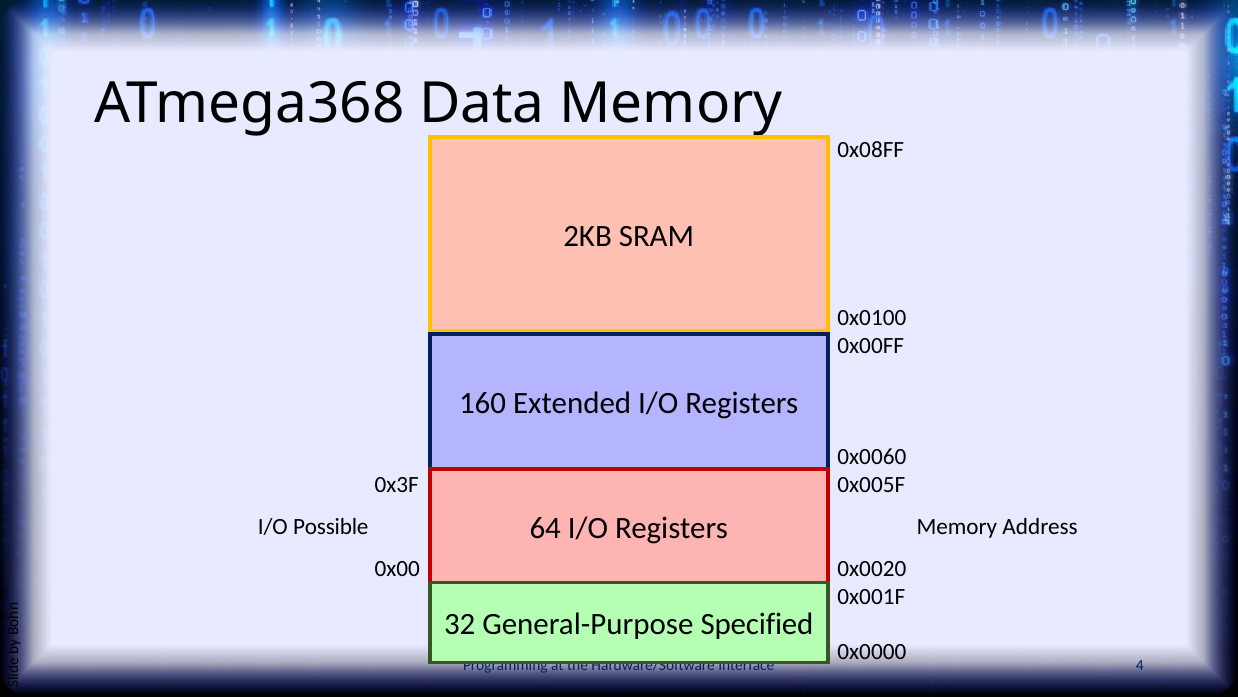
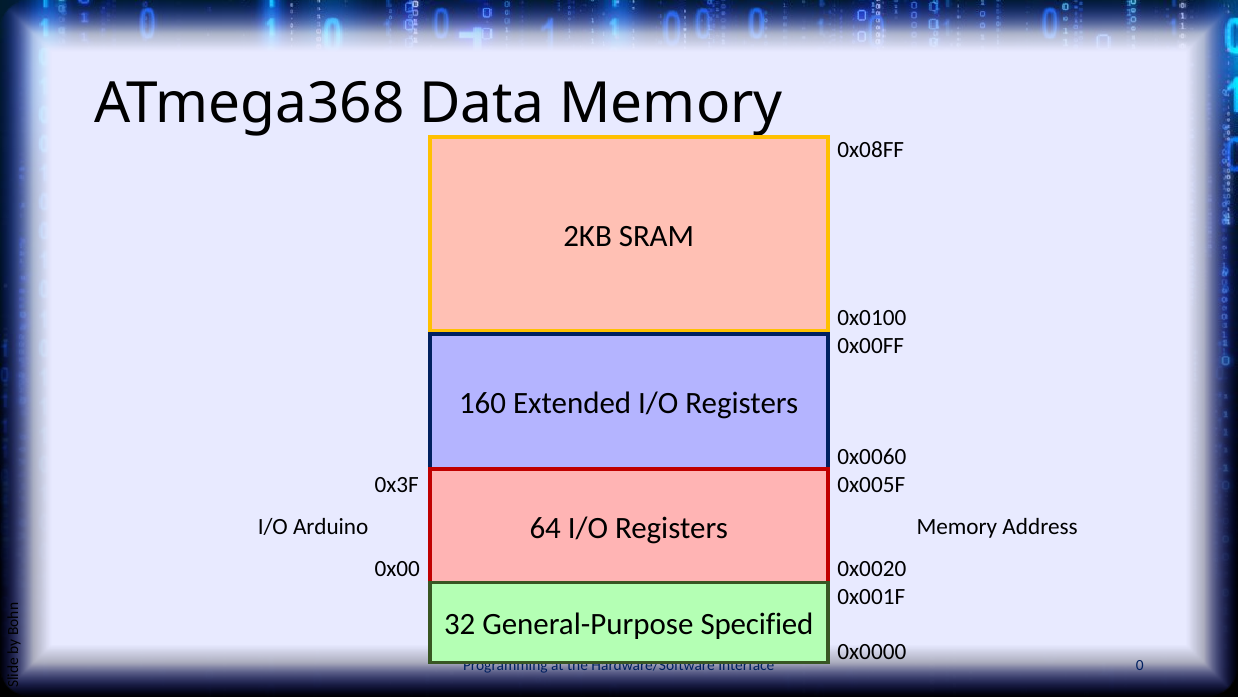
Possible: Possible -> Arduino (331, 527)
4: 4 -> 0 (1140, 665)
